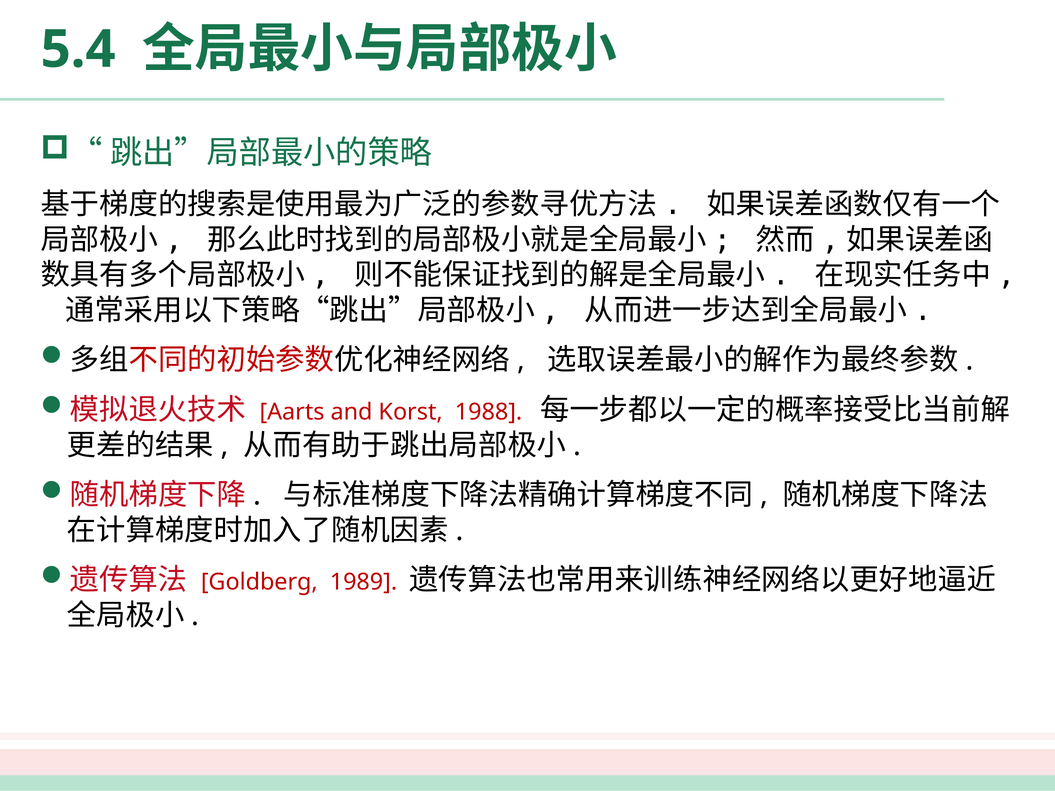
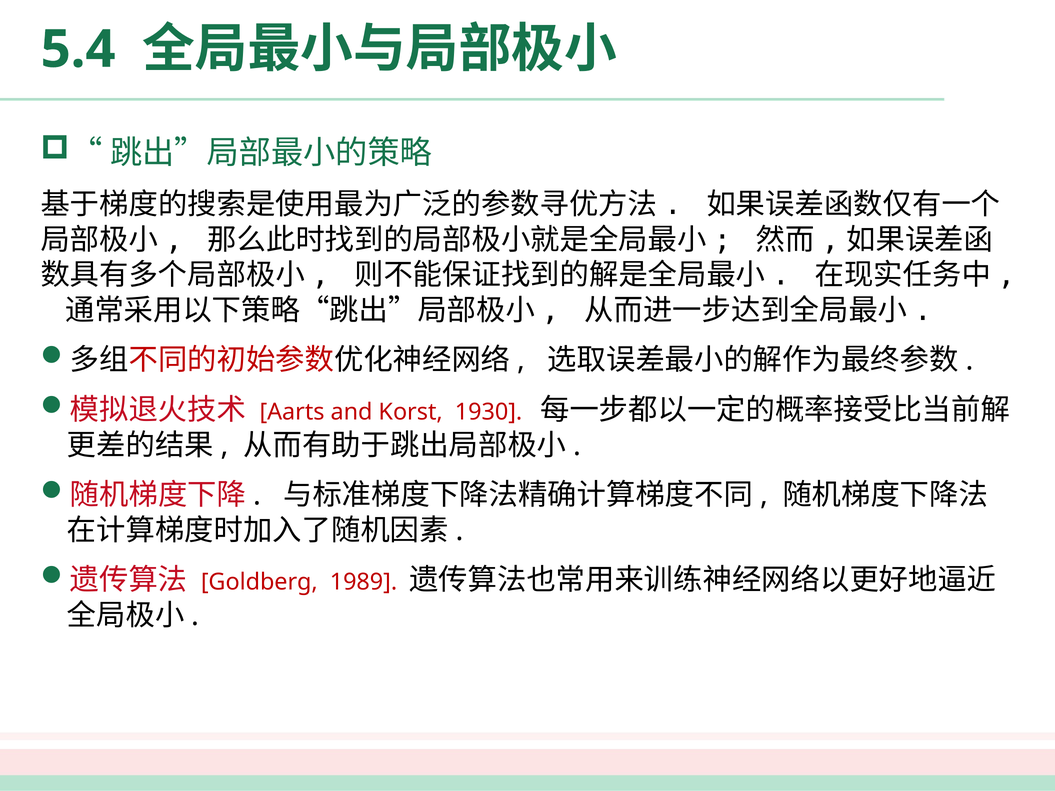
1988: 1988 -> 1930 (489, 412)
